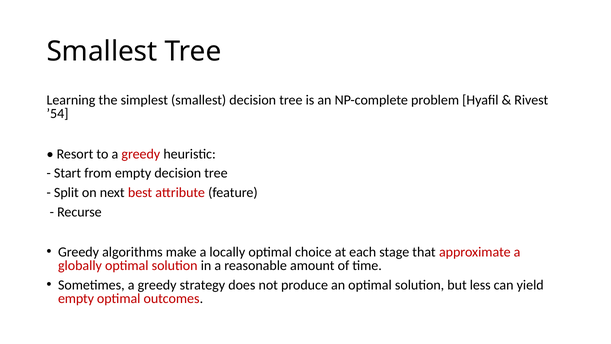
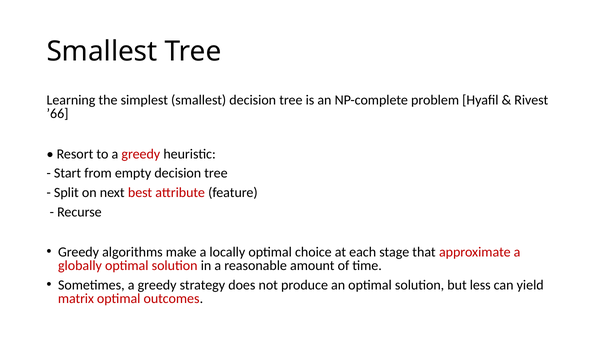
’54: ’54 -> ’66 (58, 114)
empty: empty -> matrix (76, 298)
